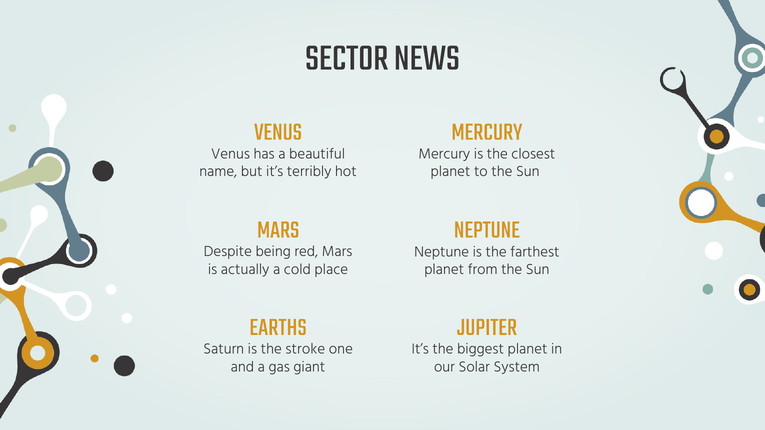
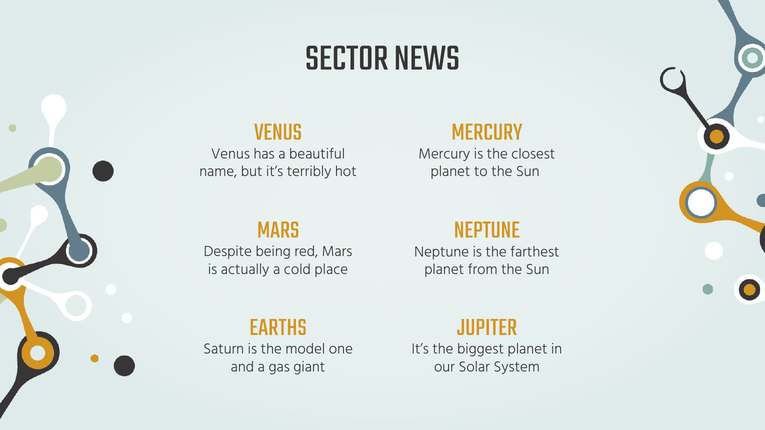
stroke: stroke -> model (305, 349)
